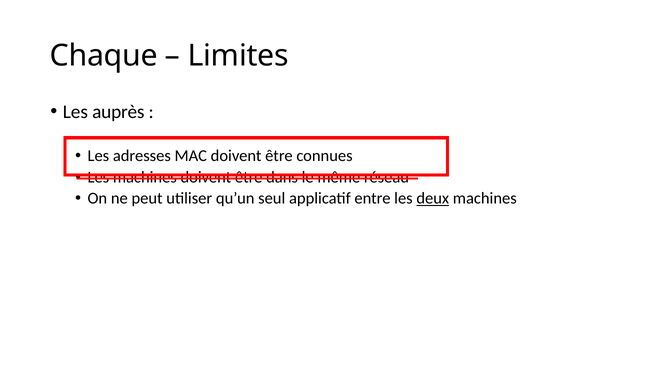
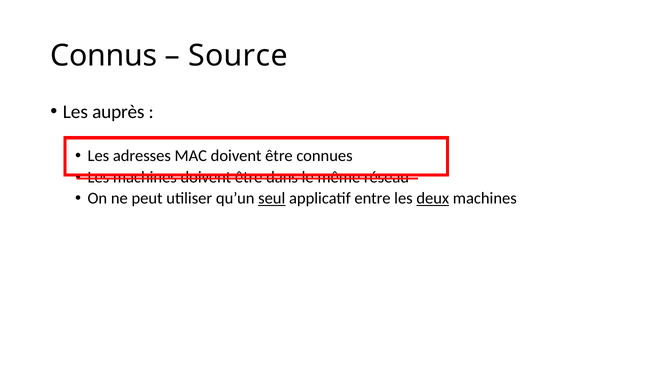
Chaque: Chaque -> Connus (104, 56)
Limites: Limites -> Source (238, 56)
seul underline: none -> present (272, 198)
